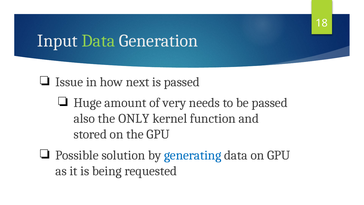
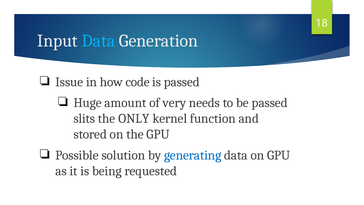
Data colour: light green -> light blue (98, 41)
next: next -> code (138, 82)
also: also -> slits (84, 118)
